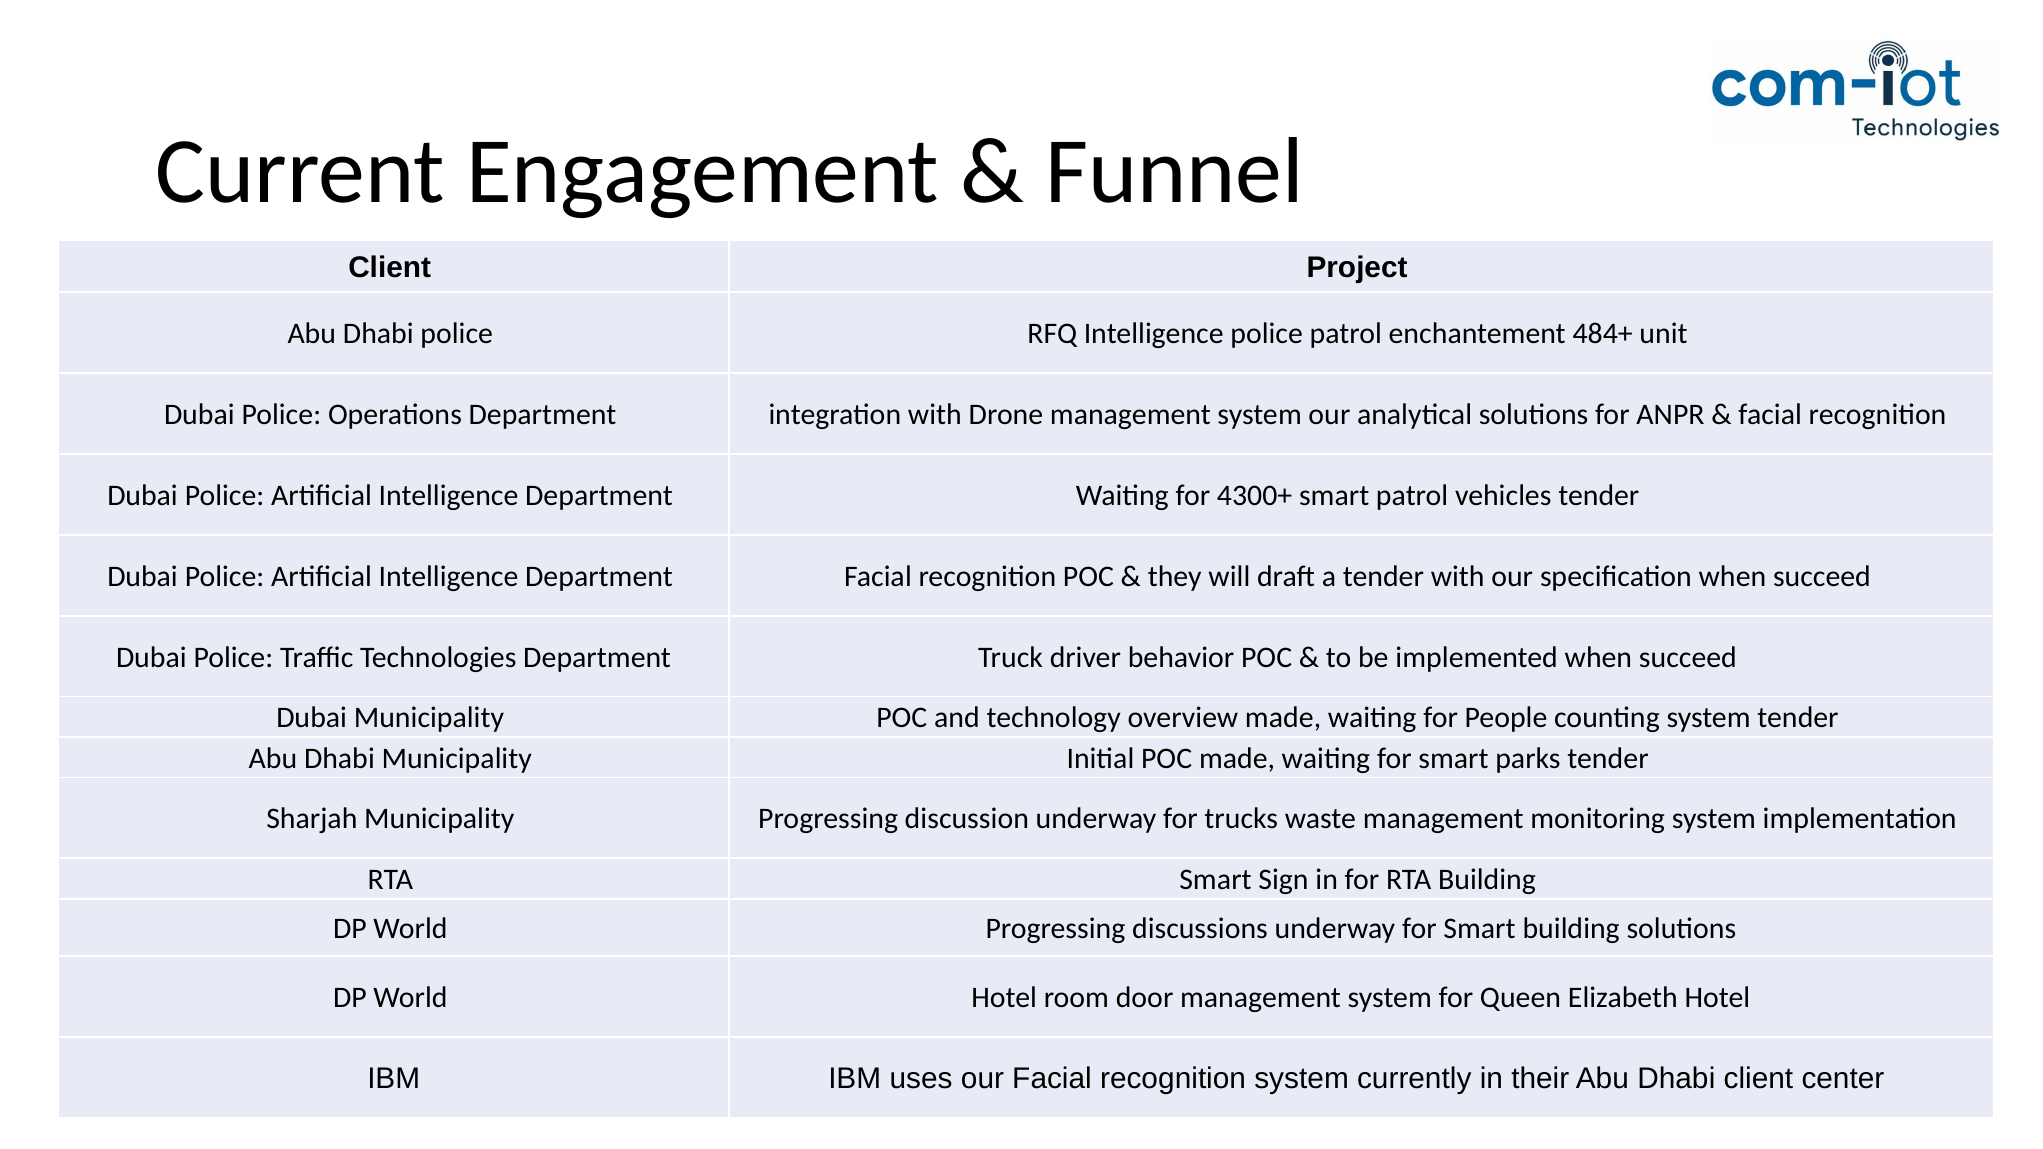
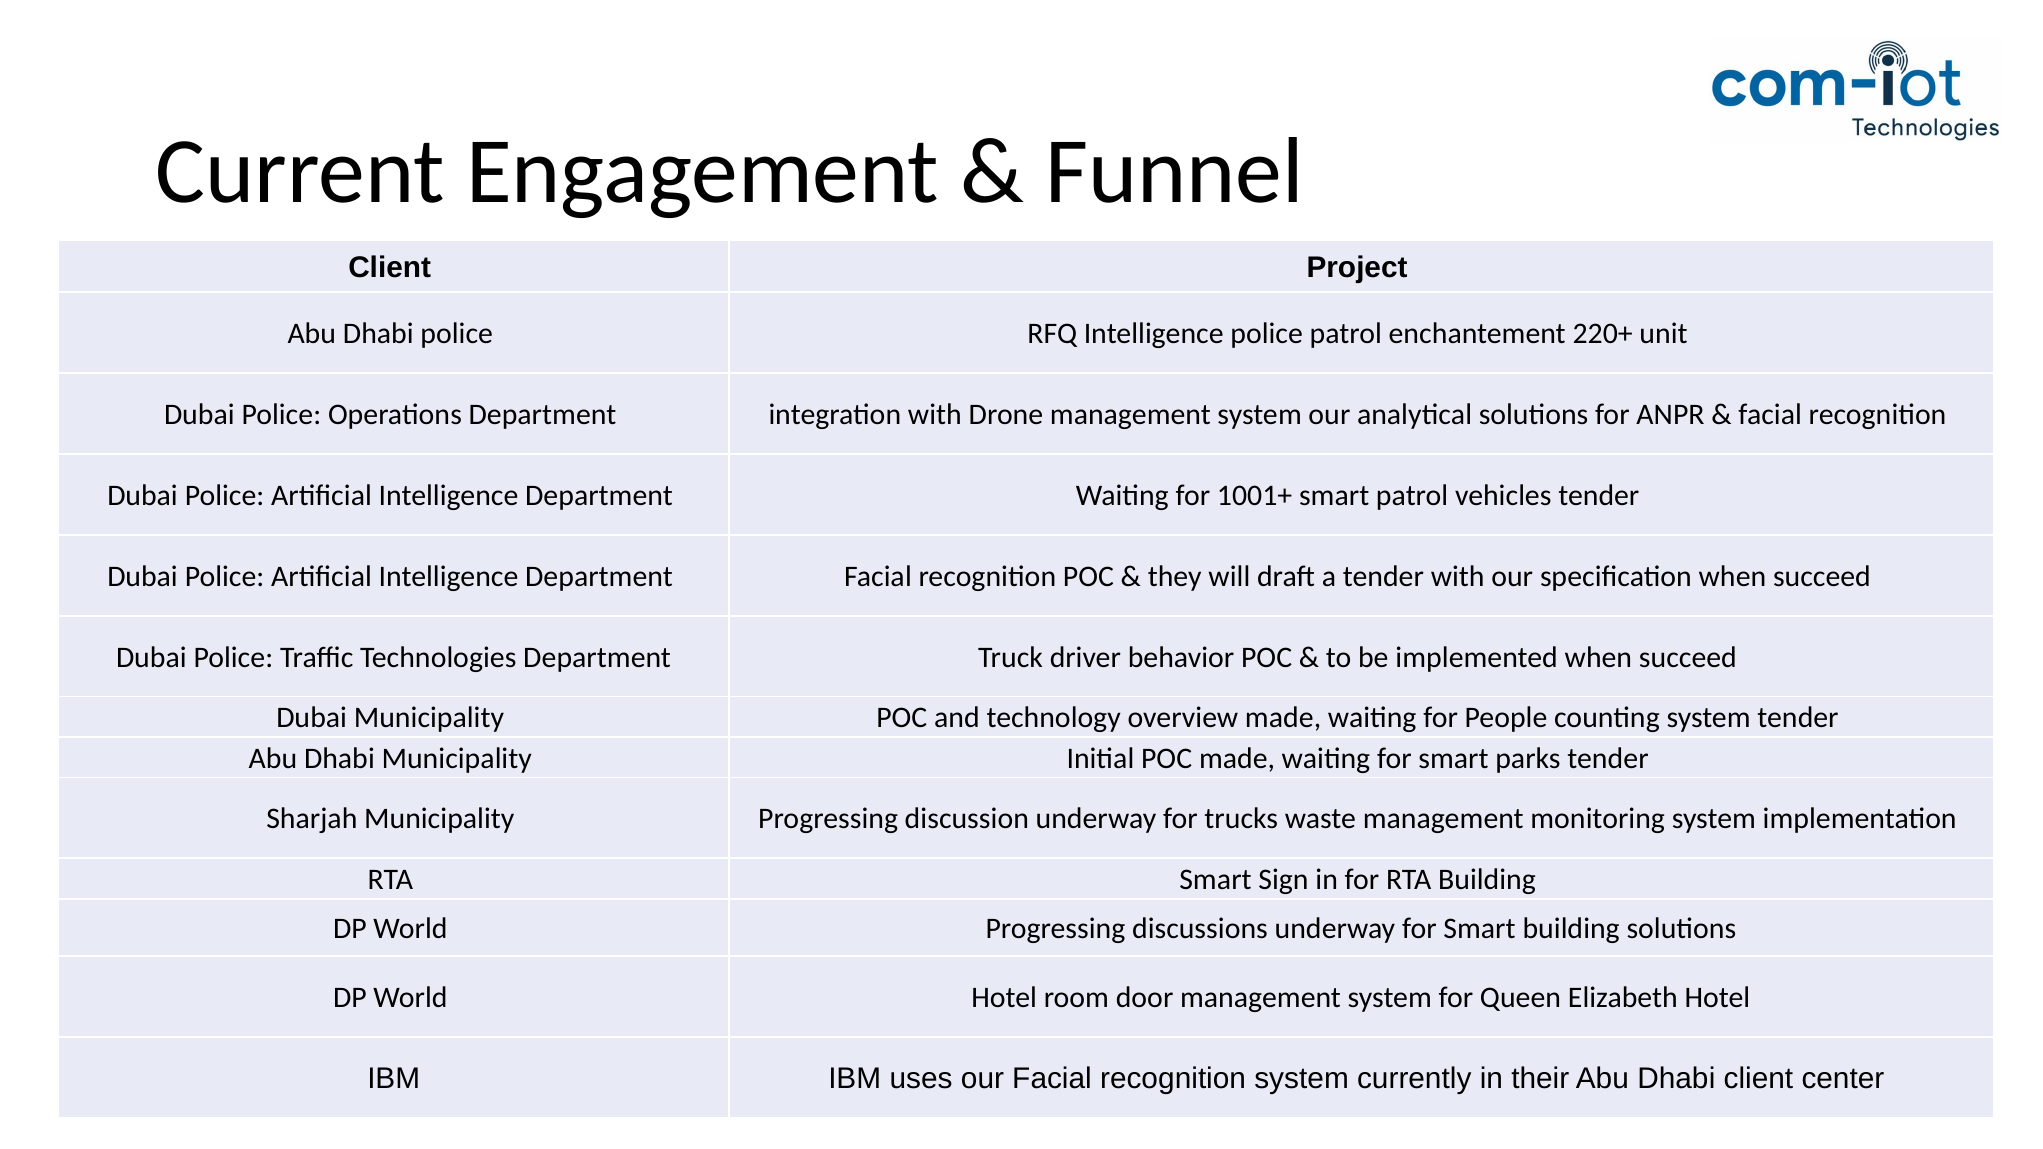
484+: 484+ -> 220+ (1603, 334)
4300+: 4300+ -> 1001+ (1255, 496)
